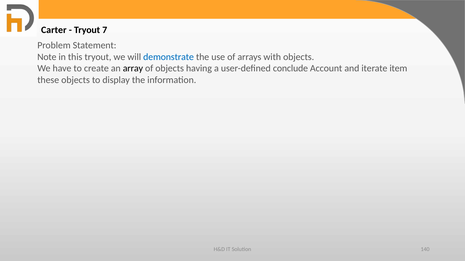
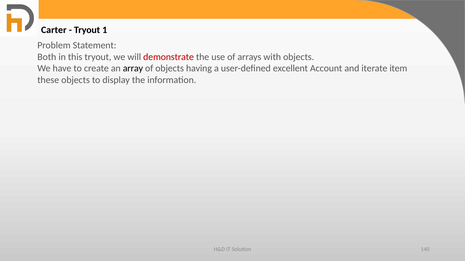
7: 7 -> 1 (105, 30)
Note: Note -> Both (47, 57)
demonstrate colour: blue -> red (169, 57)
conclude: conclude -> excellent (290, 69)
